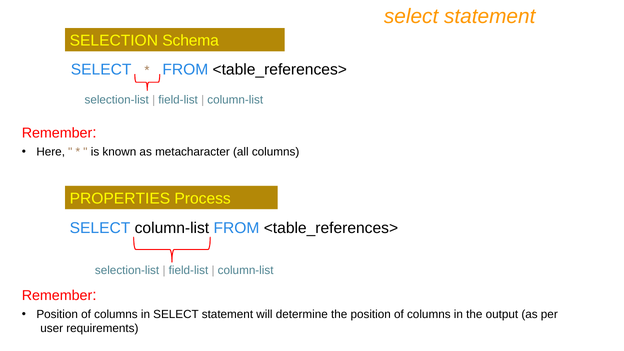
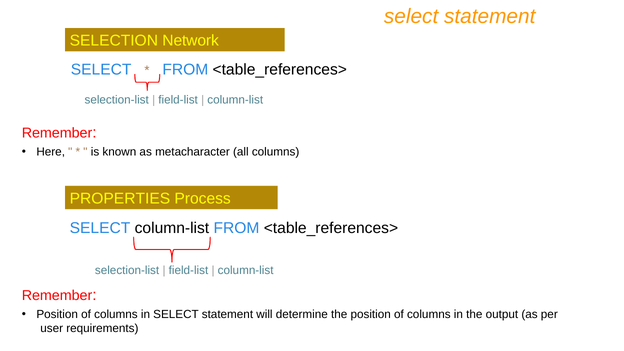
Schema: Schema -> Network (191, 41)
